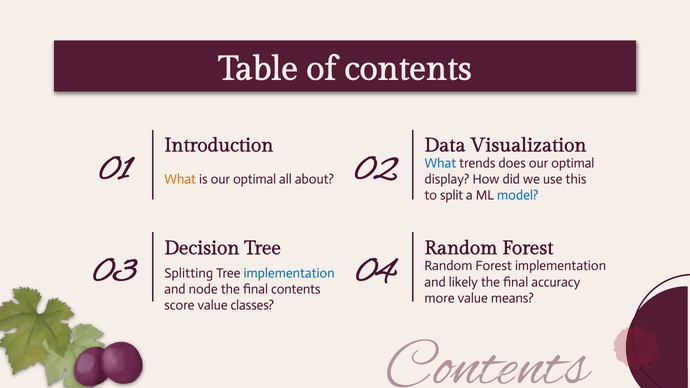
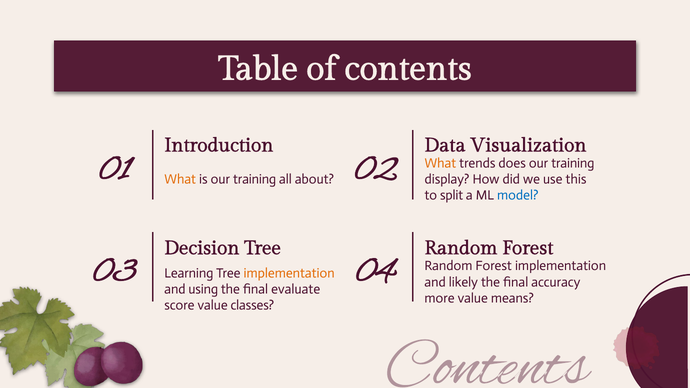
What colour: blue -> orange (440, 163)
does our optimal: optimal -> training (573, 163)
is our optimal: optimal -> training (255, 180)
Splitting: Splitting -> Learning (189, 273)
implementation colour: blue -> orange (289, 273)
node: node -> using (203, 289)
final contents: contents -> evaluate (296, 289)
